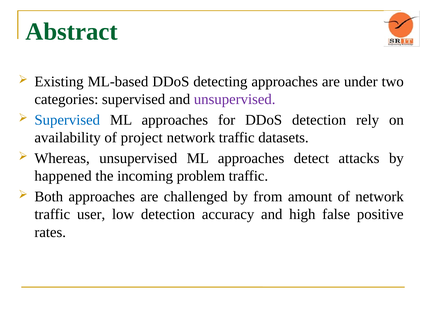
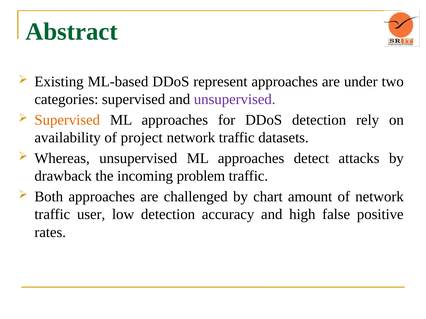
detecting: detecting -> represent (220, 82)
Supervised colour: blue -> orange (67, 120)
happened: happened -> drawback (63, 176)
from: from -> chart (268, 197)
